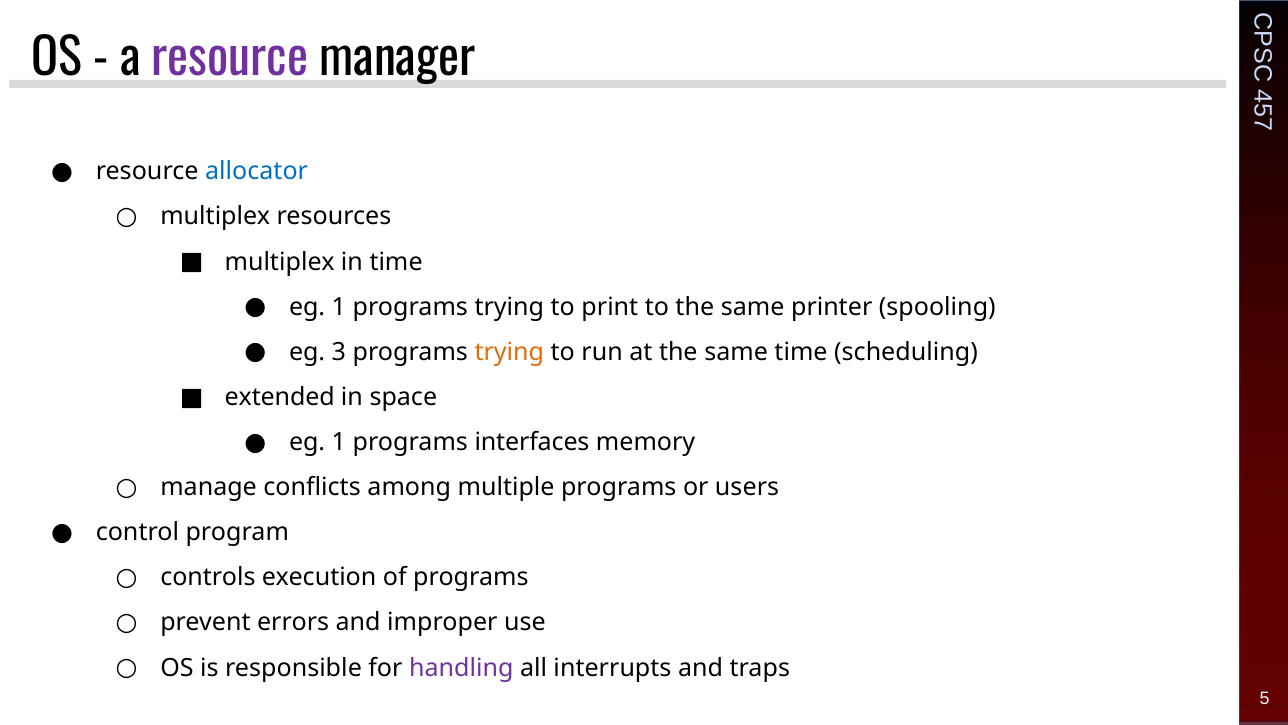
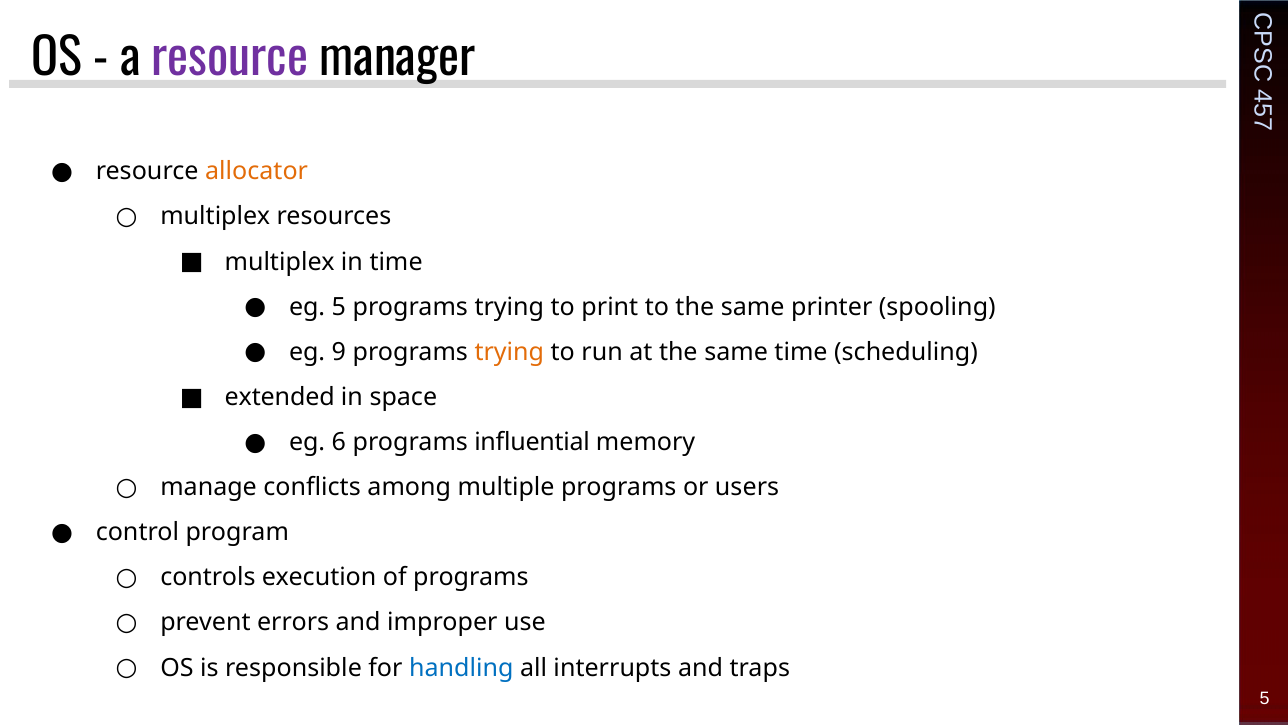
allocator colour: blue -> orange (257, 171)
1: 1 -> 5 (339, 307)
3: 3 -> 9 (339, 352)
1: 1 -> 6 (339, 442)
interfaces: interfaces -> influential (532, 442)
handling colour: purple -> blue (461, 667)
